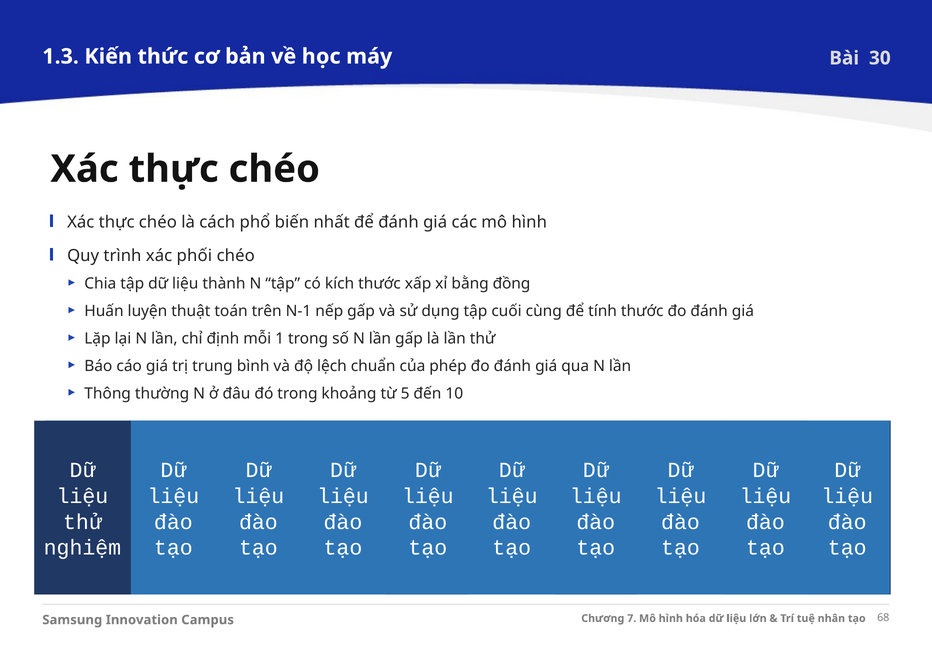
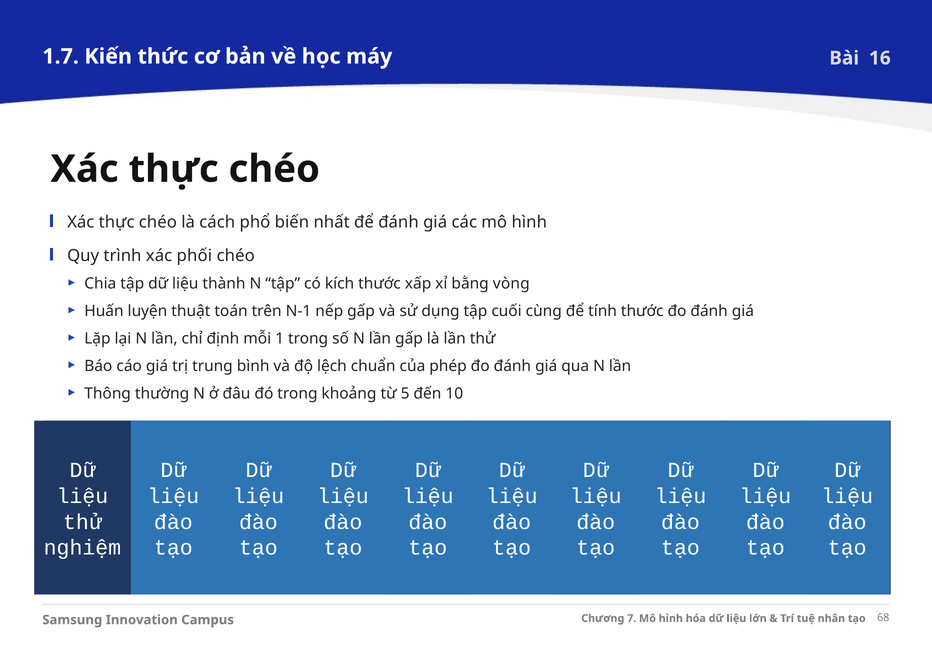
1.3: 1.3 -> 1.7 (61, 57)
30: 30 -> 16 (880, 58)
đồng: đồng -> vòng (511, 284)
